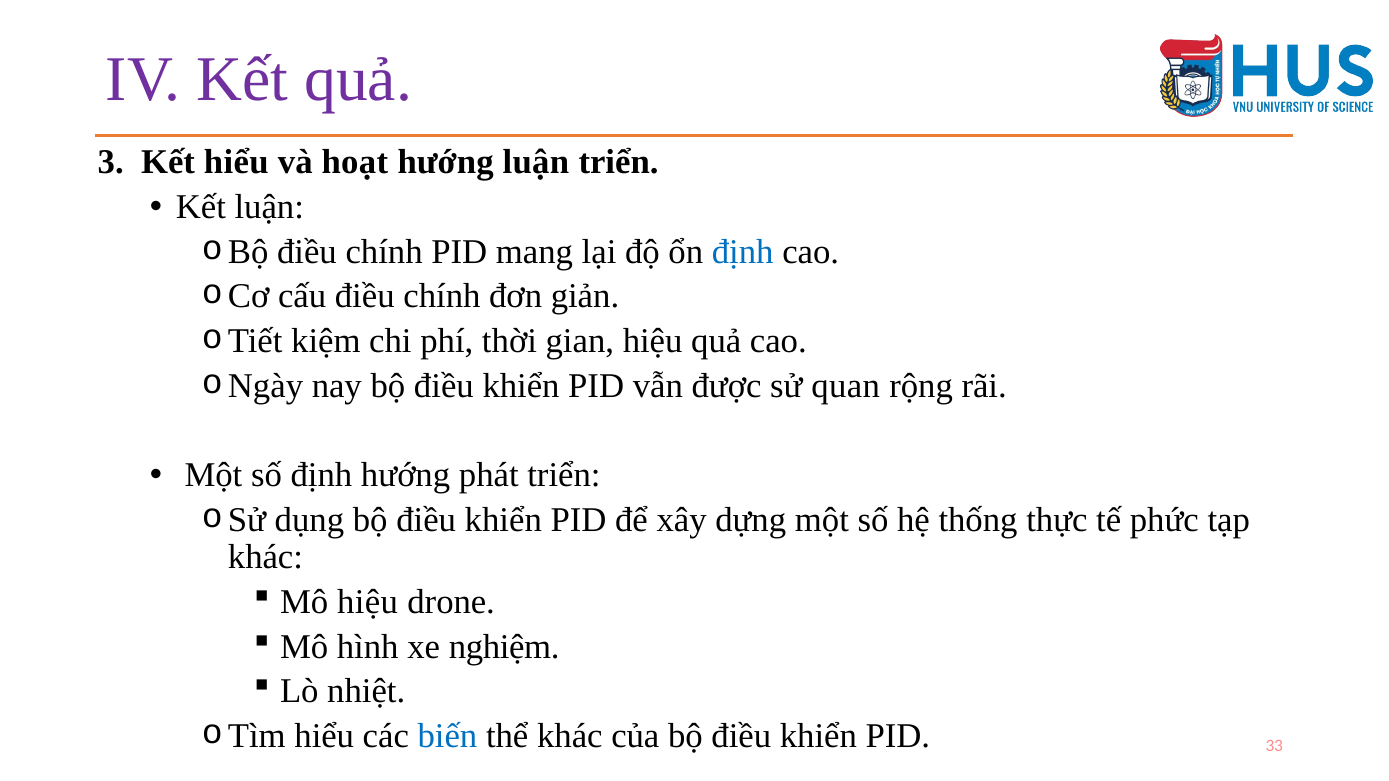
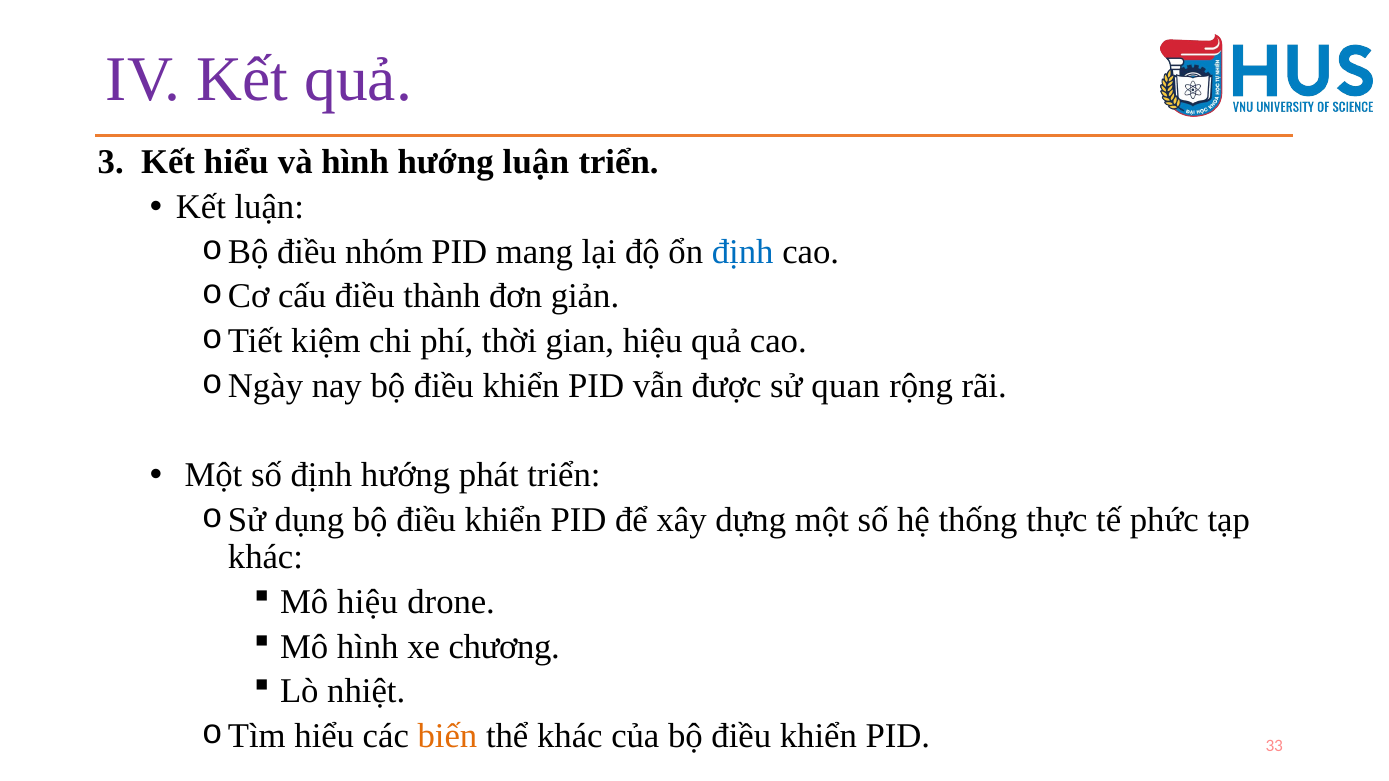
và hoạt: hoạt -> hình (355, 163)
chính: chính -> nhóm (384, 252)
cấu điều chính: chính -> thành (442, 297)
nghiệm: nghiệm -> chương (504, 647)
biến colour: blue -> orange (447, 736)
